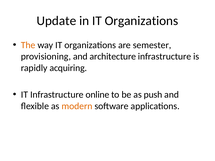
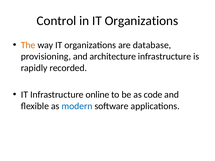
Update: Update -> Control (56, 21)
semester: semester -> database (152, 45)
acquiring: acquiring -> recorded (68, 68)
push: push -> code (153, 95)
modern colour: orange -> blue (77, 106)
